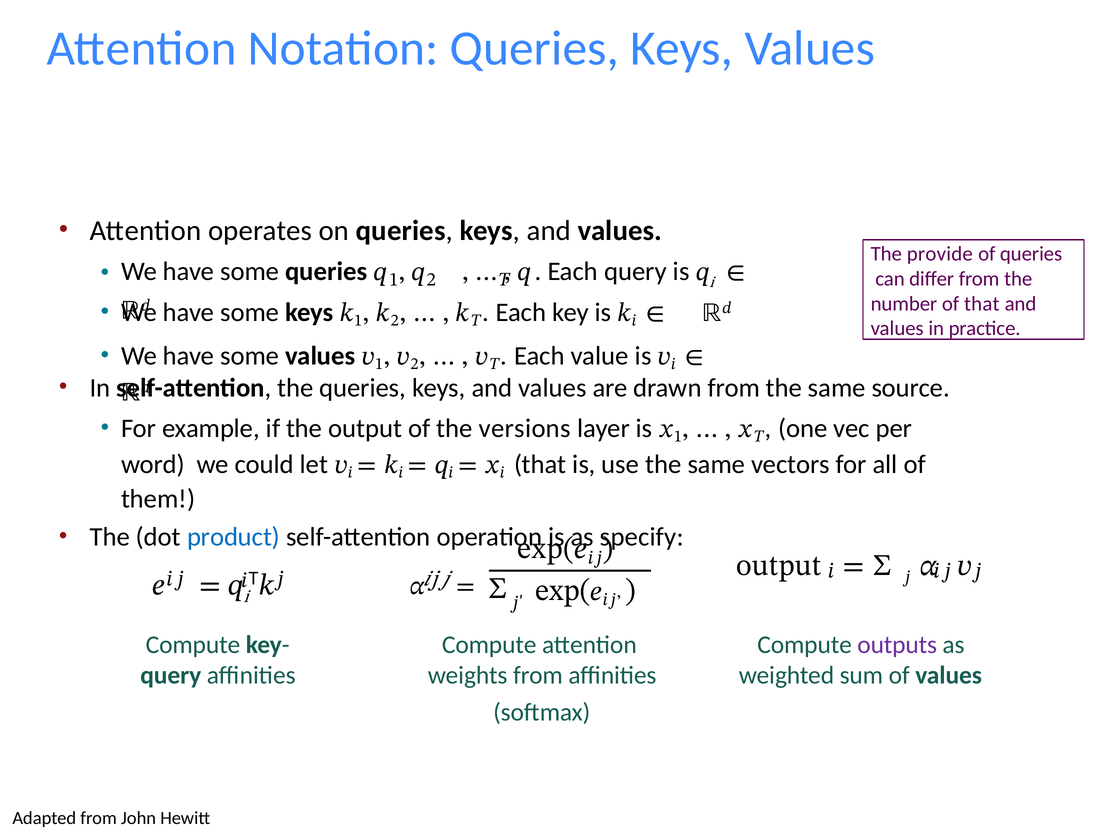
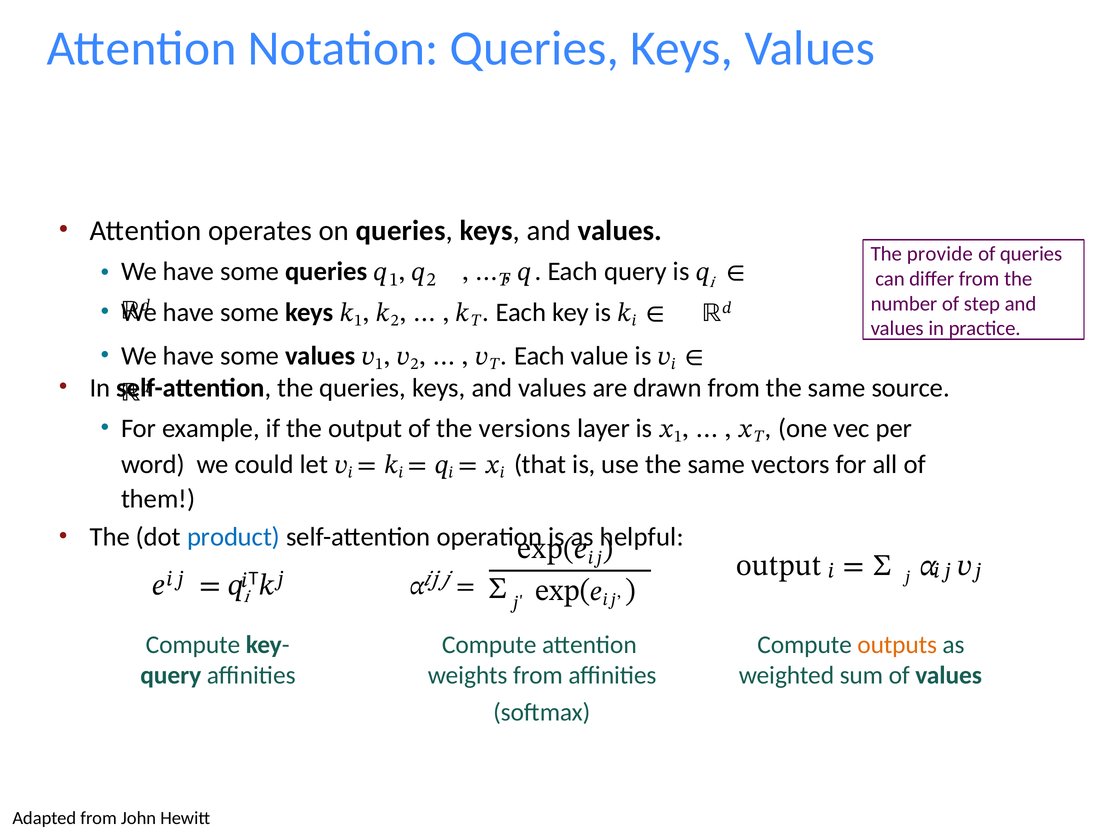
of that: that -> step (982, 304)
specify: specify -> helpful (642, 538)
outputs colour: purple -> orange (897, 645)
